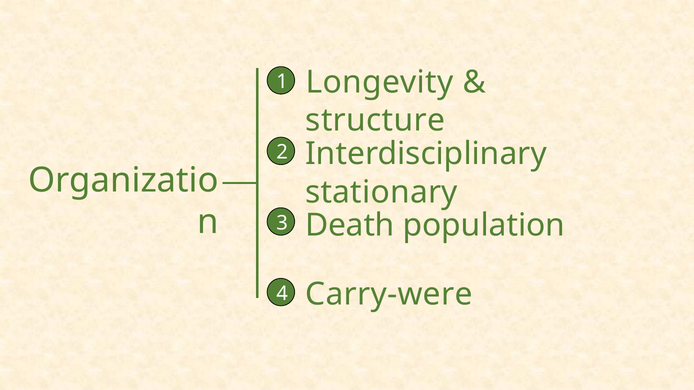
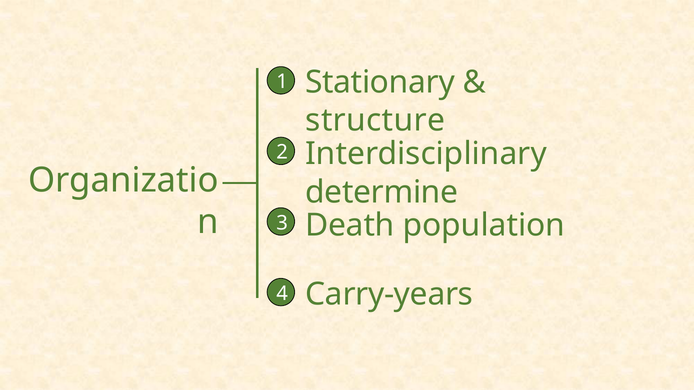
Longevity: Longevity -> Stationary (380, 82)
stationary: stationary -> determine (382, 192)
Carry-were: Carry-were -> Carry-years (389, 294)
